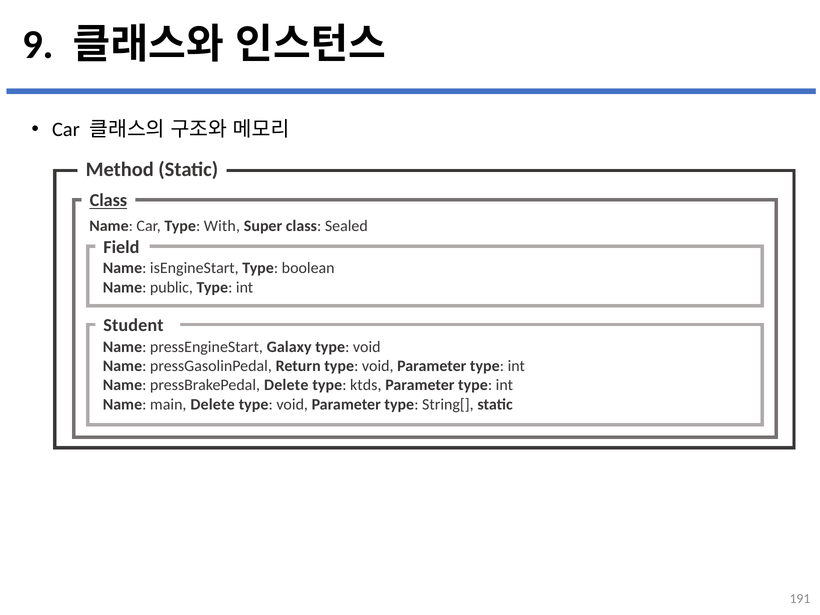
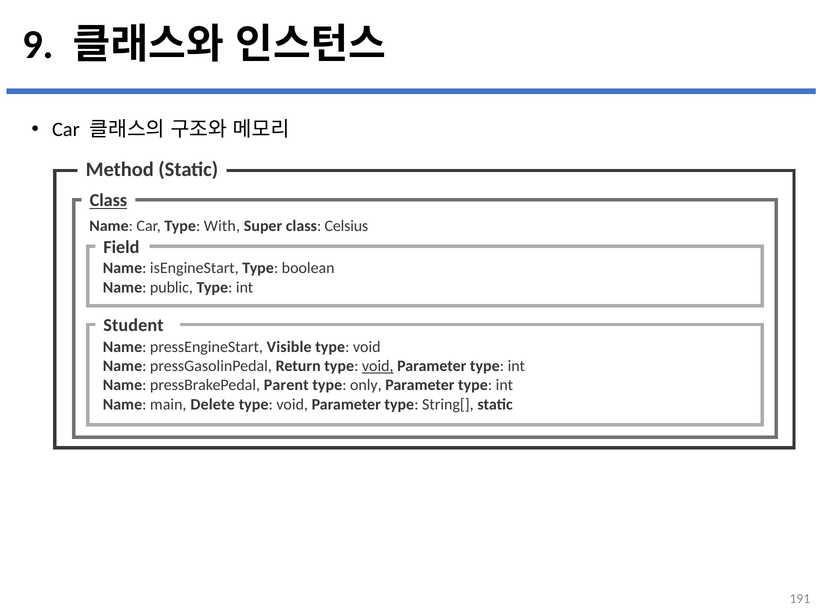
Sealed: Sealed -> Celsius (346, 226)
Galaxy: Galaxy -> Visible (289, 347)
void underline: none -> present (378, 366)
pressBrakePedal Delete: Delete -> Parent (286, 385)
ktds: ktds -> only (366, 385)
